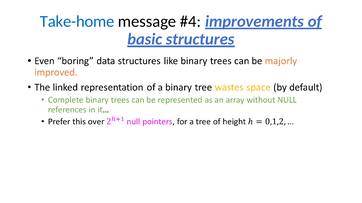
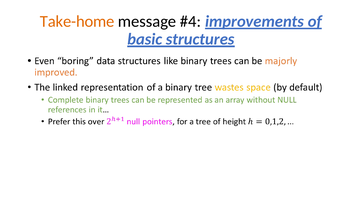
Take-home colour: blue -> orange (77, 21)
